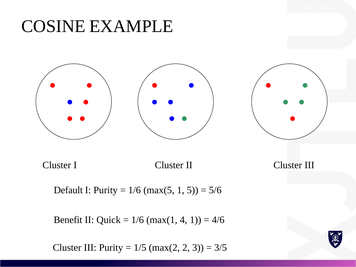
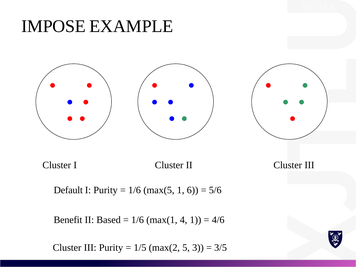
COSINE: COSINE -> IMPOSE (54, 26)
5: 5 -> 6 (193, 190)
Quick: Quick -> Based (109, 220)
2: 2 -> 5 (186, 248)
